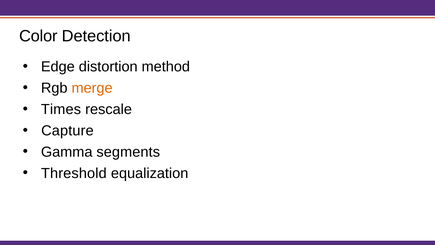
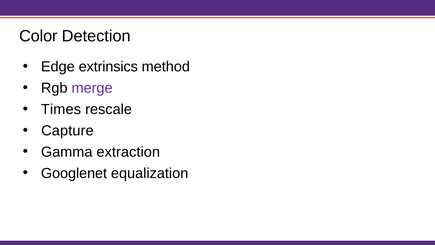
distortion: distortion -> extrinsics (108, 67)
merge colour: orange -> purple (92, 88)
segments: segments -> extraction (128, 152)
Threshold: Threshold -> Googlenet (74, 173)
